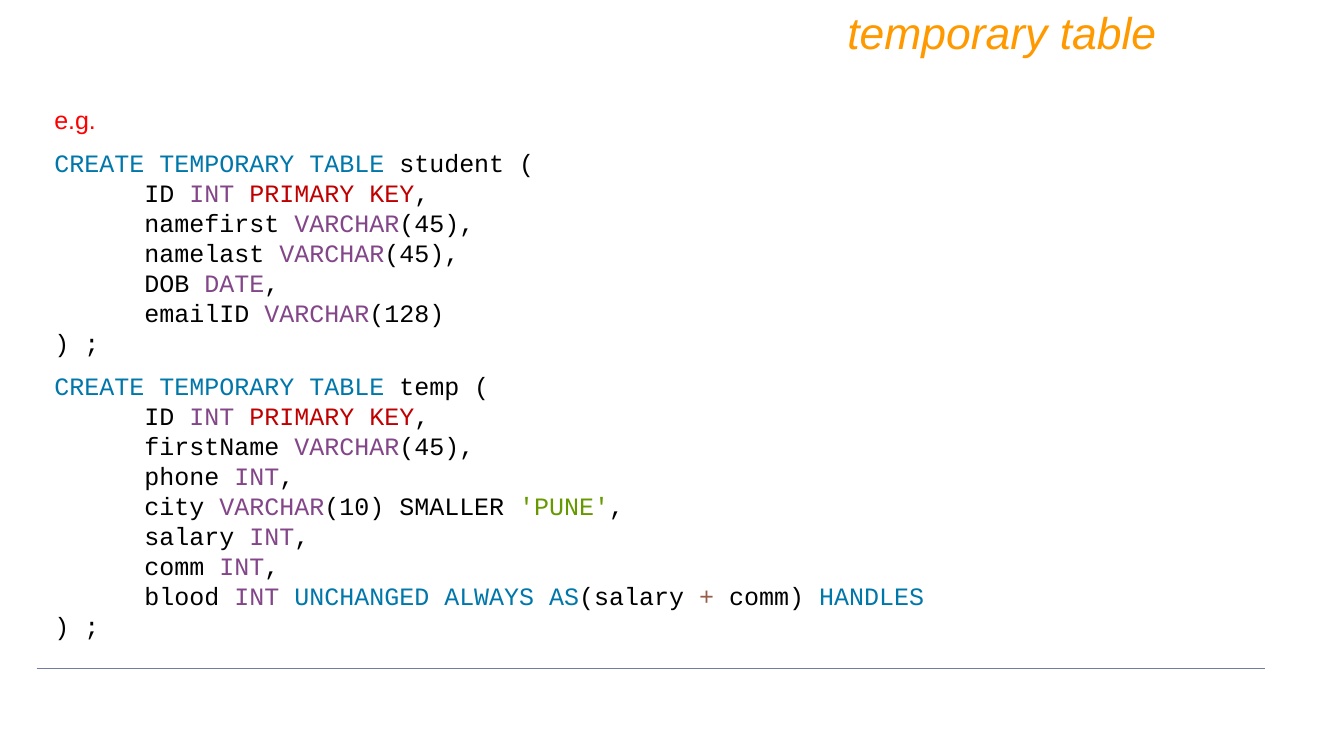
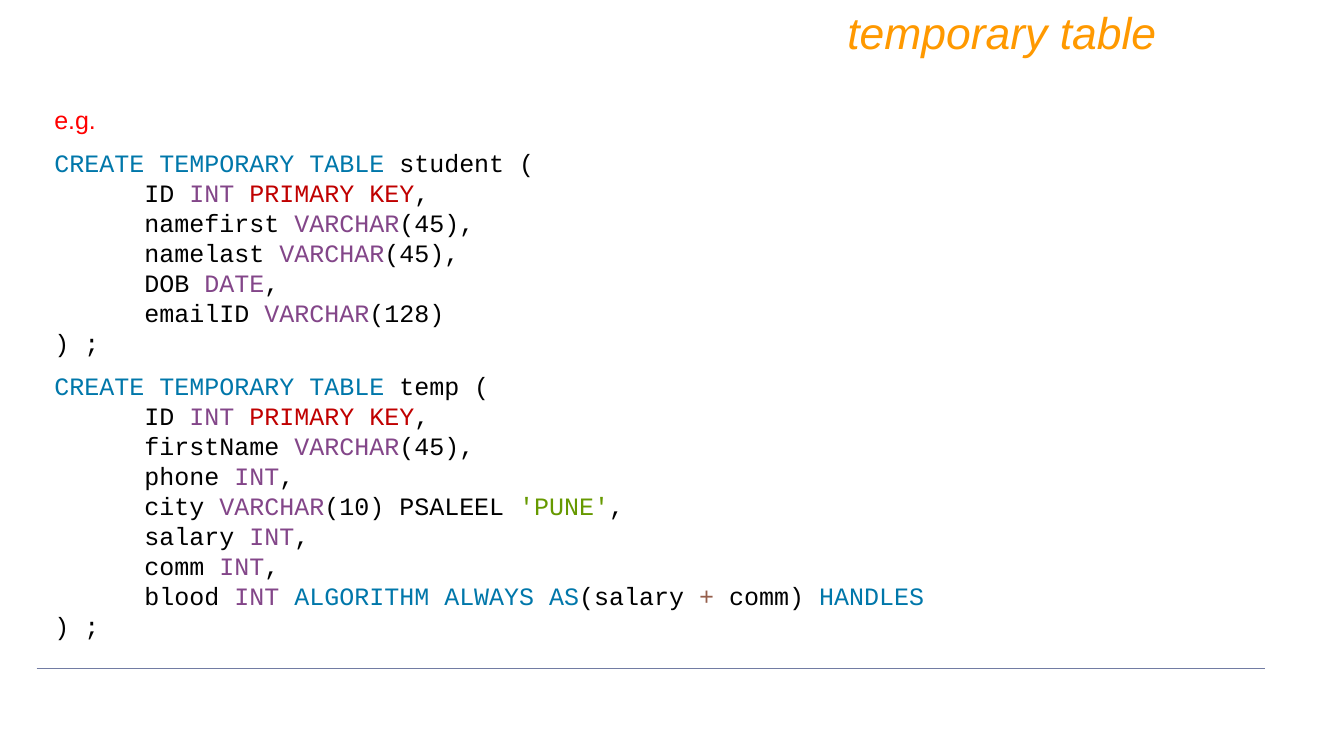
SMALLER: SMALLER -> PSALEEL (452, 507)
UNCHANGED: UNCHANGED -> ALGORITHM (362, 597)
